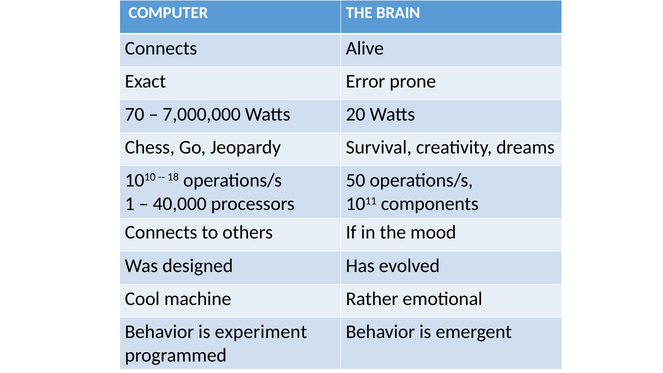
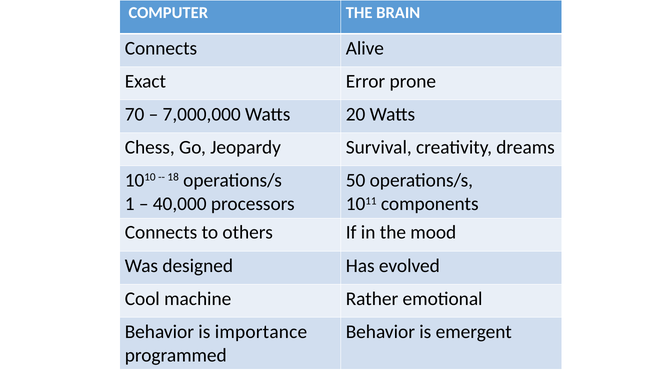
experiment: experiment -> importance (261, 332)
